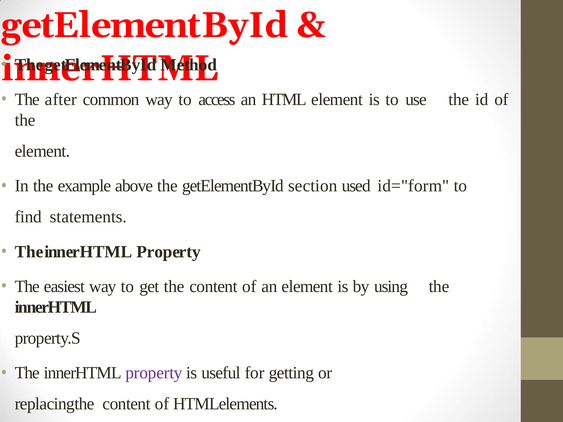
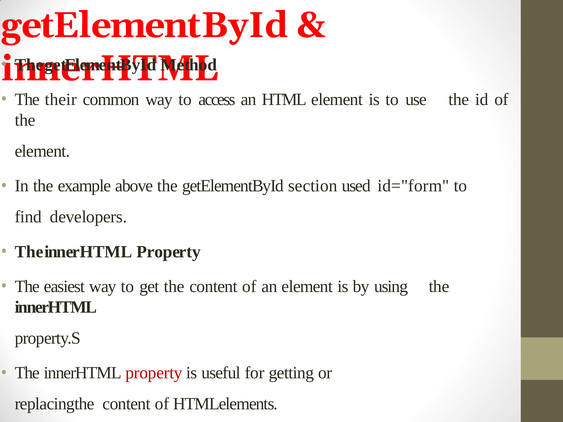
after: after -> their (61, 100)
statements: statements -> developers (88, 217)
property colour: purple -> red (154, 373)
